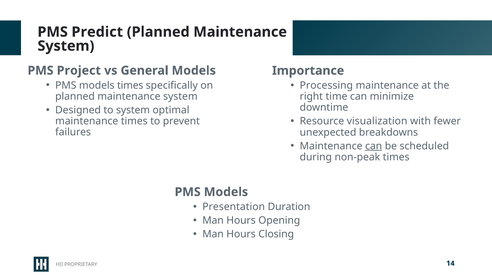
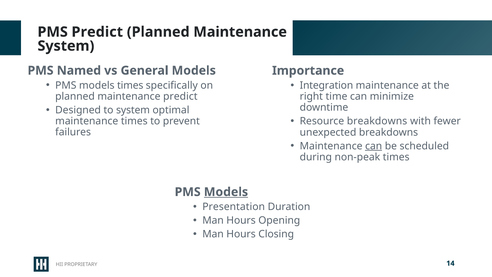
Project: Project -> Named (79, 70)
Processing: Processing -> Integration (326, 85)
system: system -> predict (180, 96)
Resource visualization: visualization -> breakdowns (377, 121)
Models underline: none -> present (226, 192)
